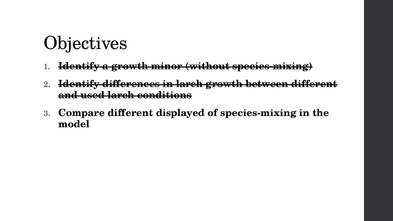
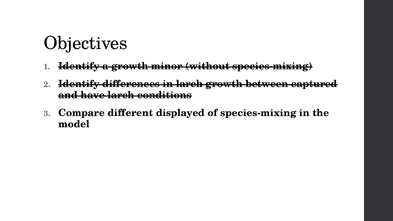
between different: different -> captured (314, 84)
used: used -> have (93, 95)
